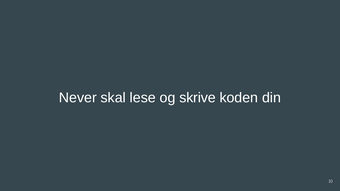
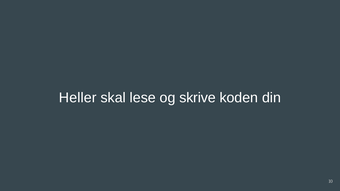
Never: Never -> Heller (78, 98)
